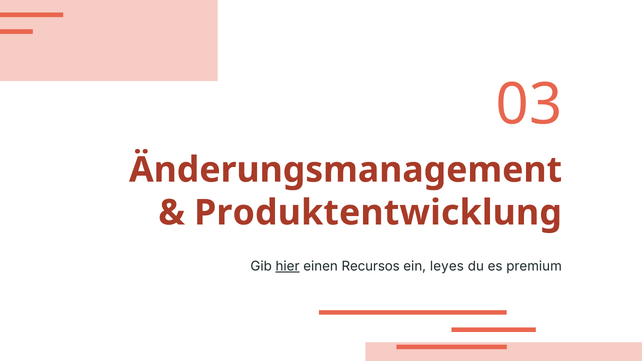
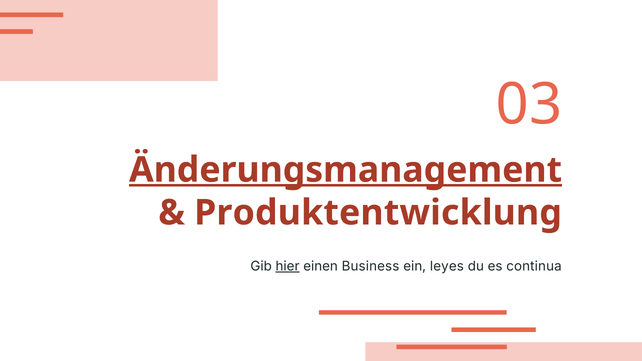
Änderungsmanagement underline: none -> present (346, 170)
Recursos: Recursos -> Business (371, 266)
premium: premium -> continua (534, 266)
